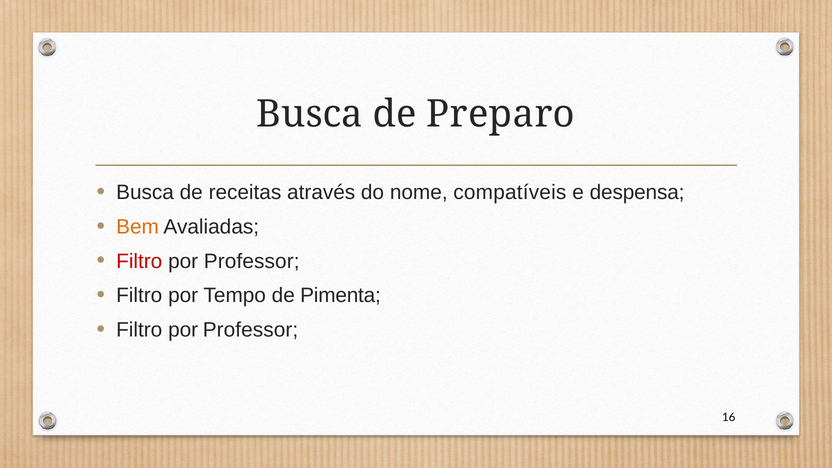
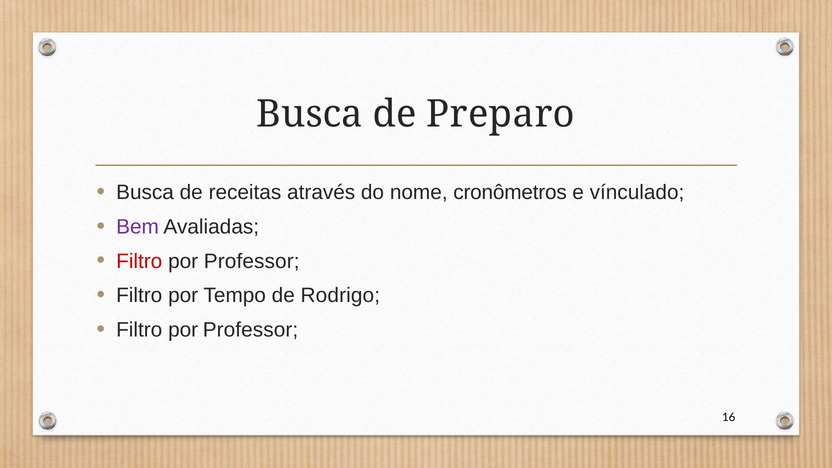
compatíveis: compatíveis -> cronômetros (510, 193)
despensa: despensa -> vínculado (637, 193)
Bem colour: orange -> purple (138, 227)
Pimenta: Pimenta -> Rodrigo (340, 296)
